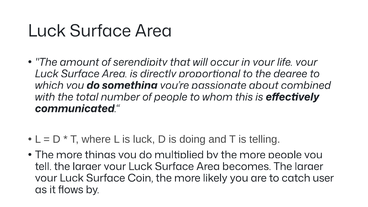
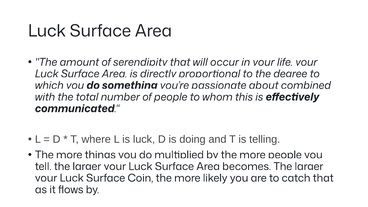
catch user: user -> that (323, 178)
